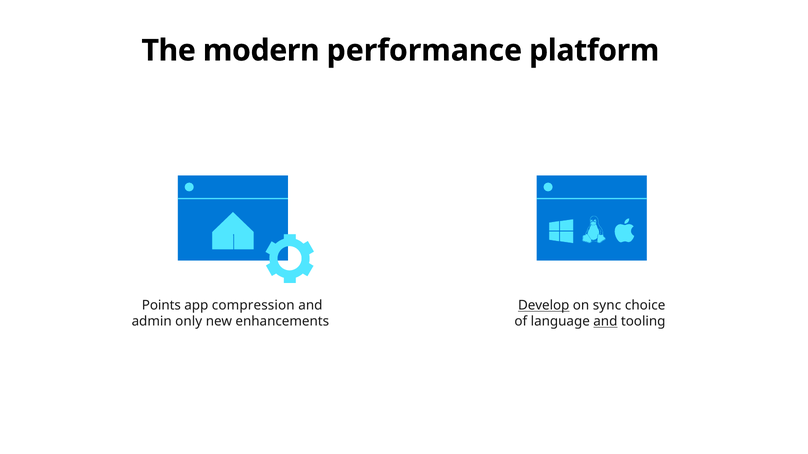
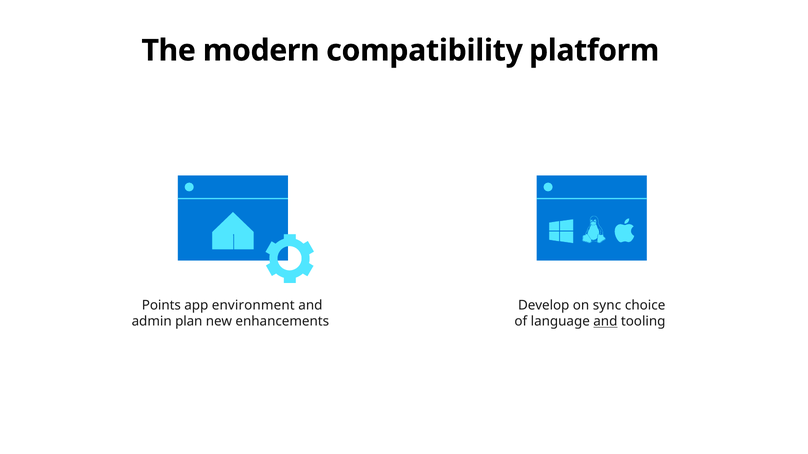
performance: performance -> compatibility (425, 51)
compression: compression -> environment (253, 306)
Develop underline: present -> none (544, 306)
only: only -> plan (189, 322)
